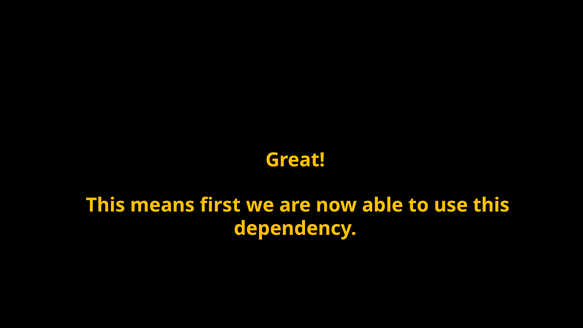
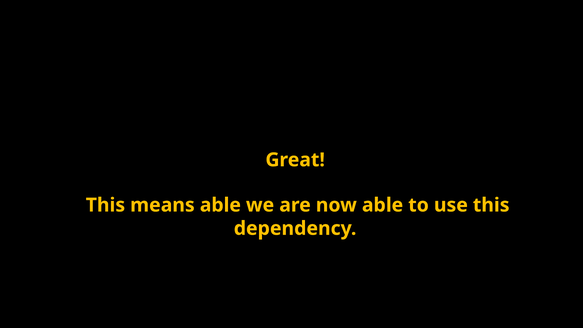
means first: first -> able (220, 205)
